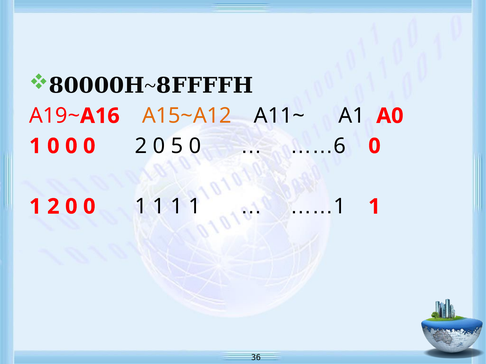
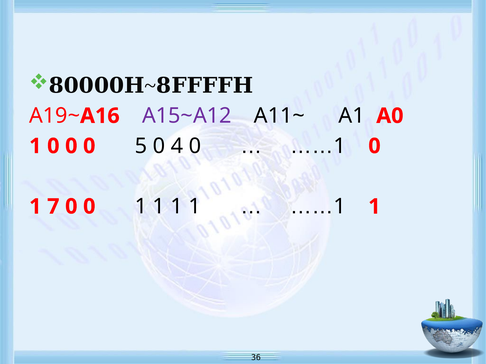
A15~A12 colour: orange -> purple (187, 116)
0 2: 2 -> 5 (141, 146)
5: 5 -> 4 (177, 146)
6: 6 -> 1 (340, 146)
1 2: 2 -> 7 (53, 207)
